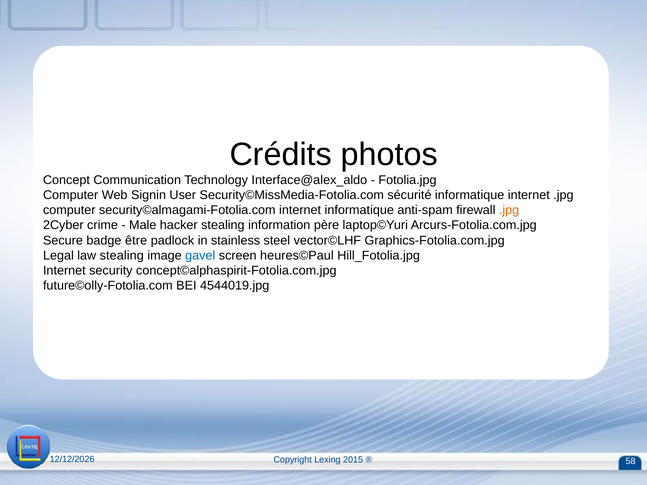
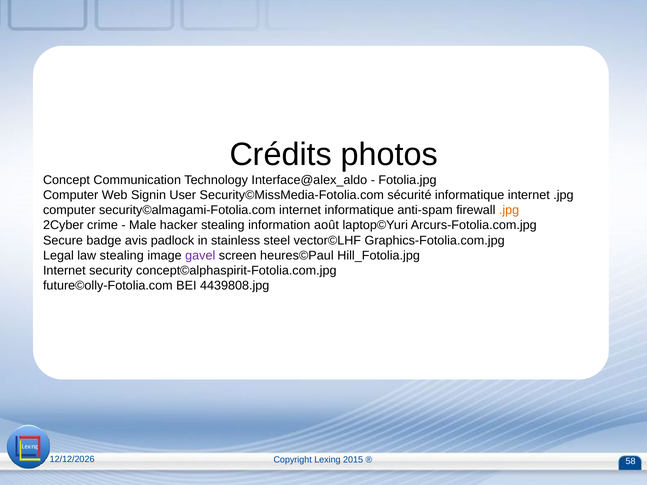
père: père -> août (326, 225)
être: être -> avis (136, 241)
gavel colour: blue -> purple (200, 256)
4544019.jpg: 4544019.jpg -> 4439808.jpg (235, 286)
